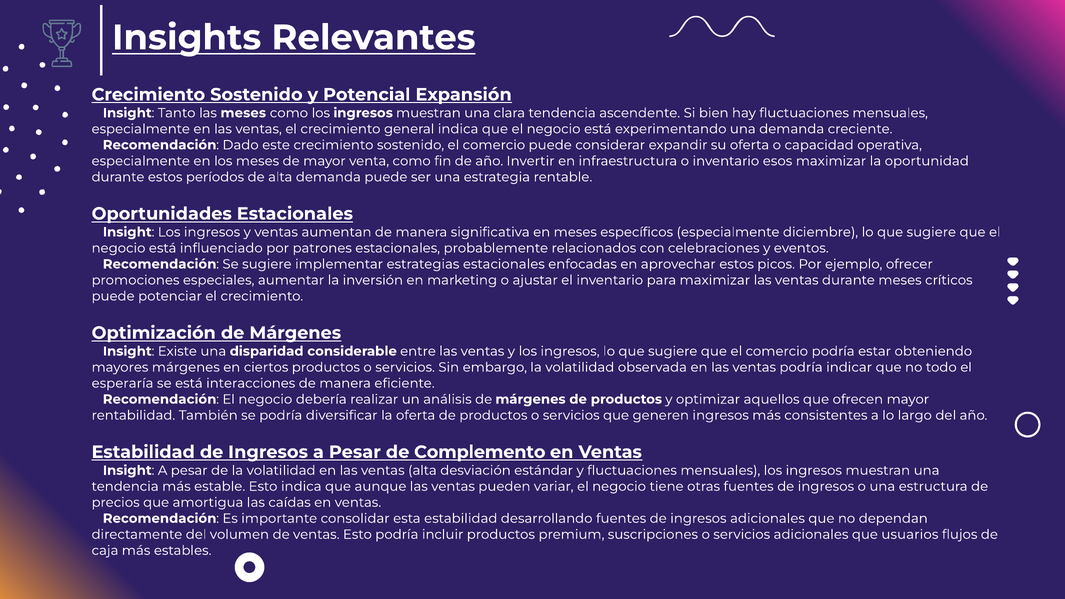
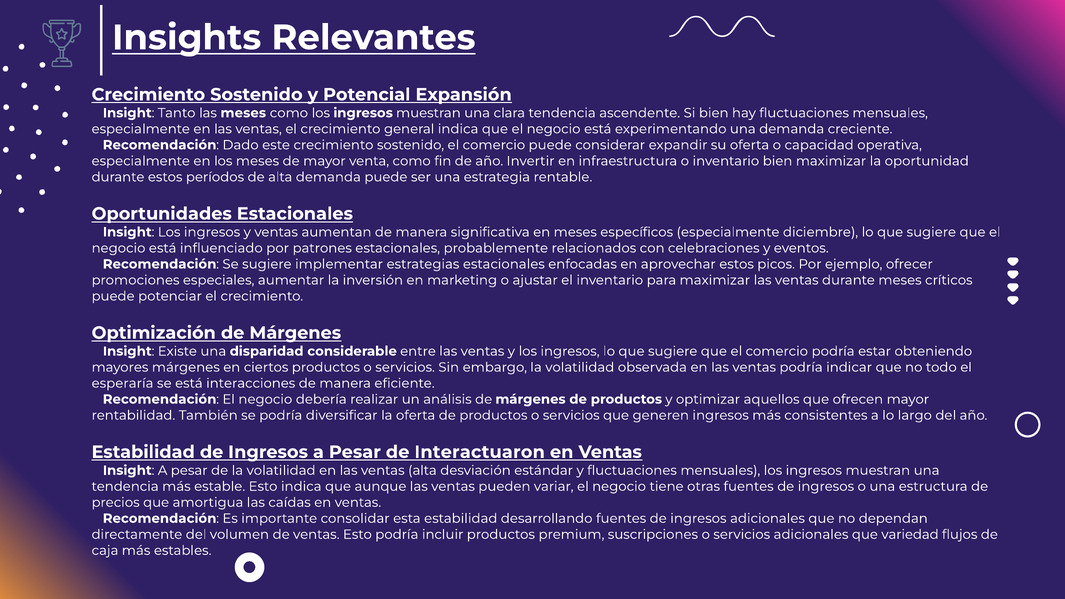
inventario esos: esos -> bien (778, 161)
Complemento: Complemento -> Interactuaron (480, 452)
usuarios: usuarios -> variedad (910, 535)
